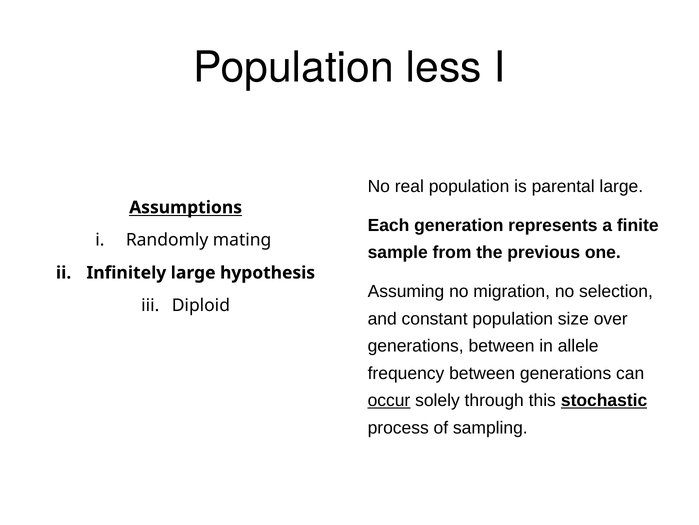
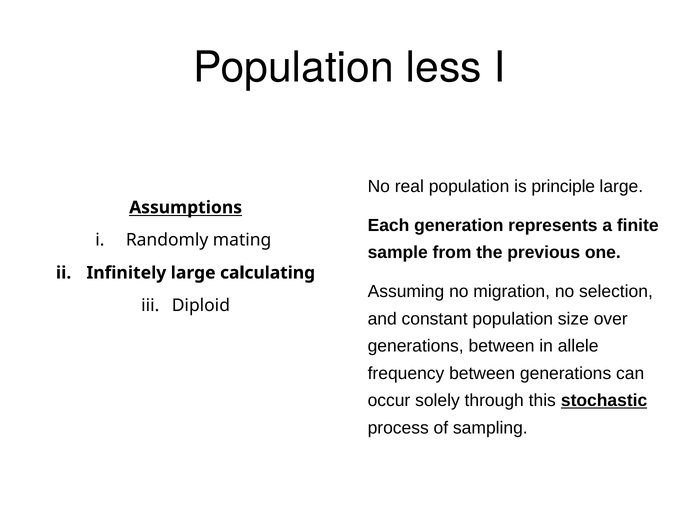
parental: parental -> principle (563, 186)
hypothesis: hypothesis -> calculating (268, 272)
occur underline: present -> none (389, 400)
